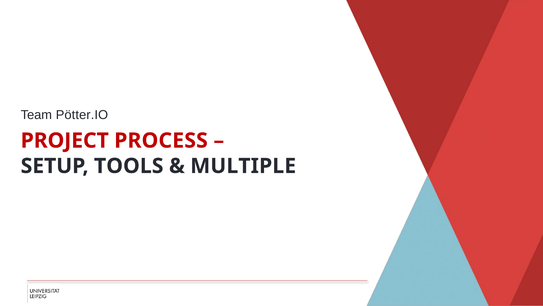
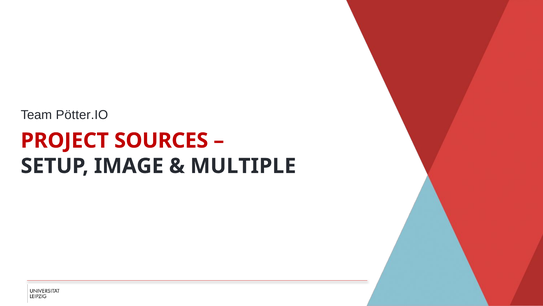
PROCESS: PROCESS -> SOURCES (161, 140)
TOOLS: TOOLS -> IMAGE (129, 166)
